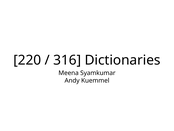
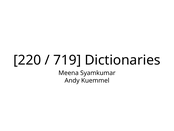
316: 316 -> 719 (67, 60)
